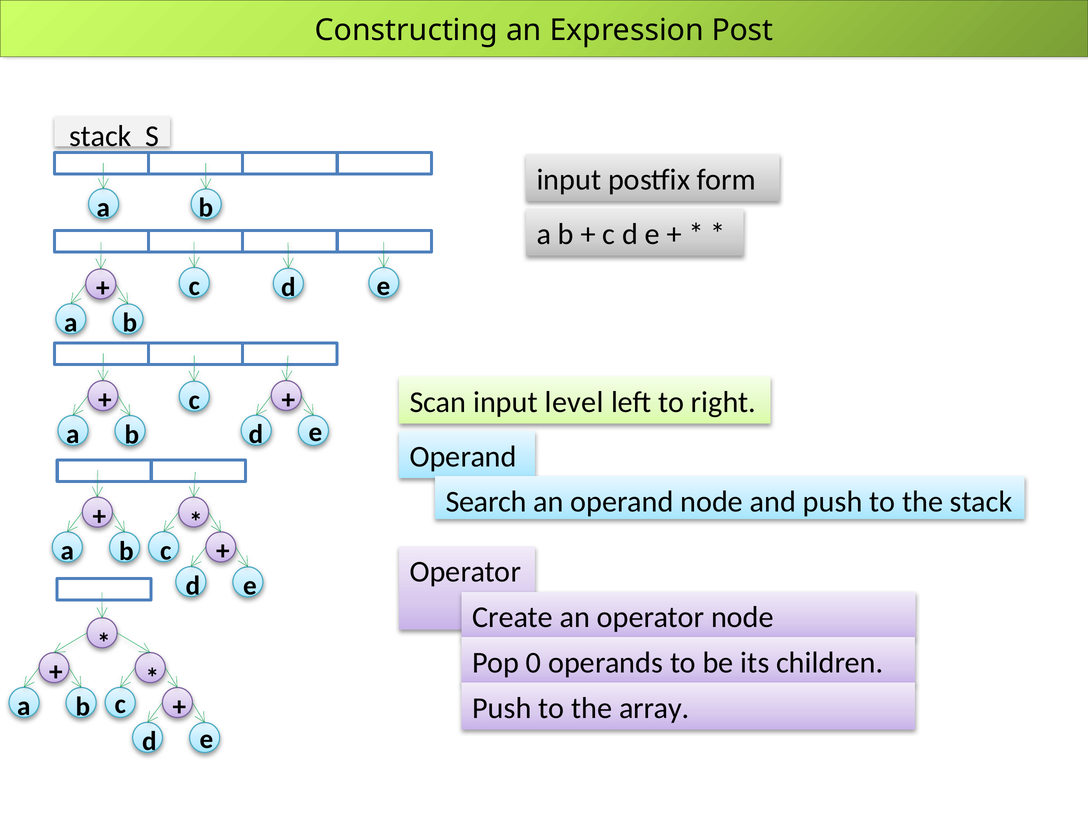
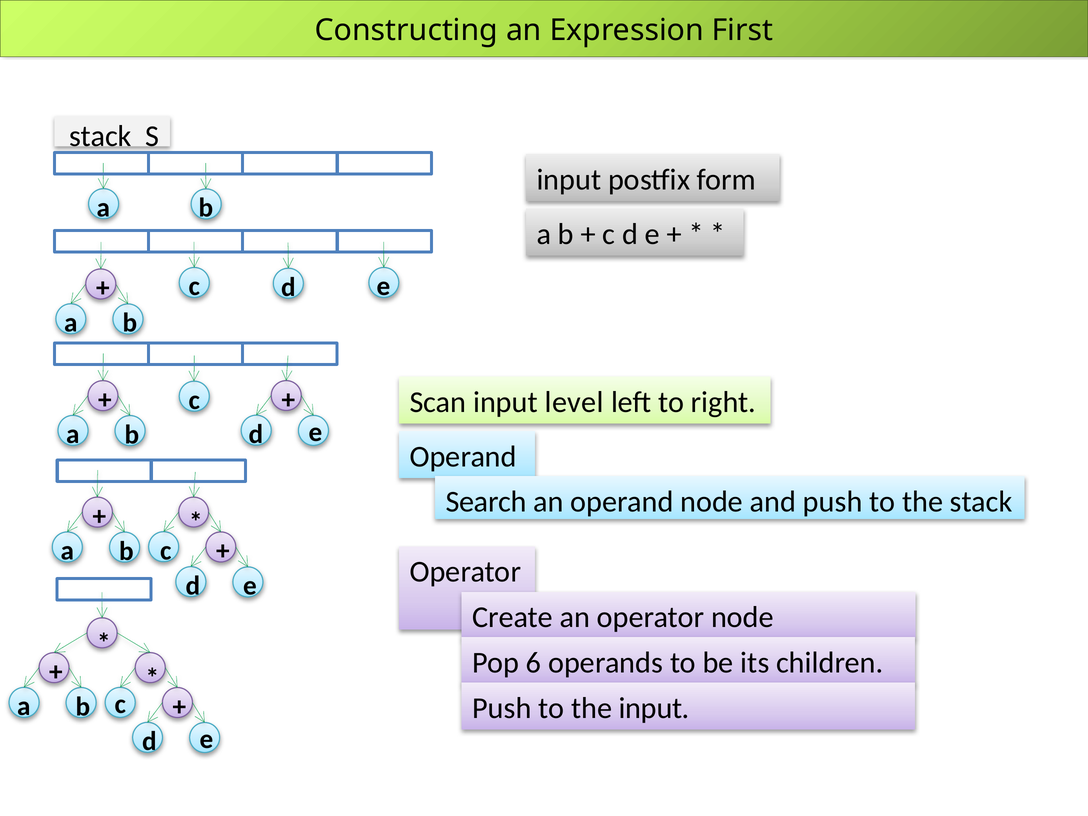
Post: Post -> First (742, 30)
0: 0 -> 6 (534, 663)
the array: array -> input (654, 708)
